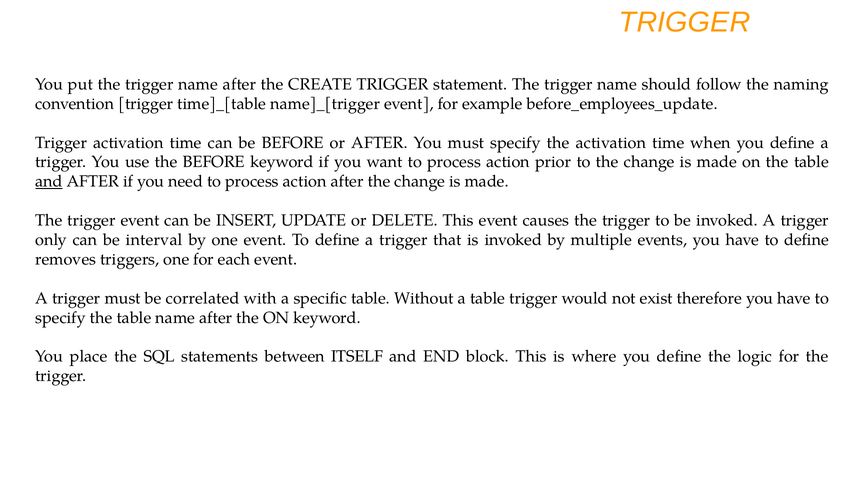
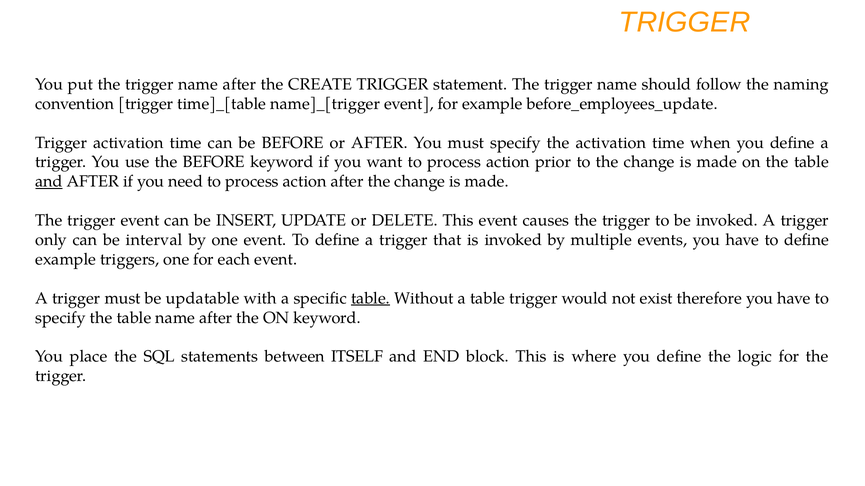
removes: removes -> example (66, 260)
correlated: correlated -> updatable (203, 299)
table underline: none -> present (371, 299)
